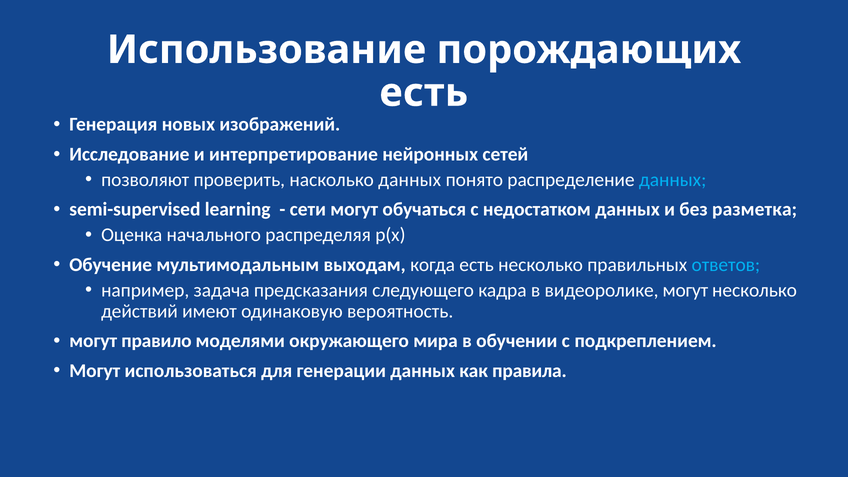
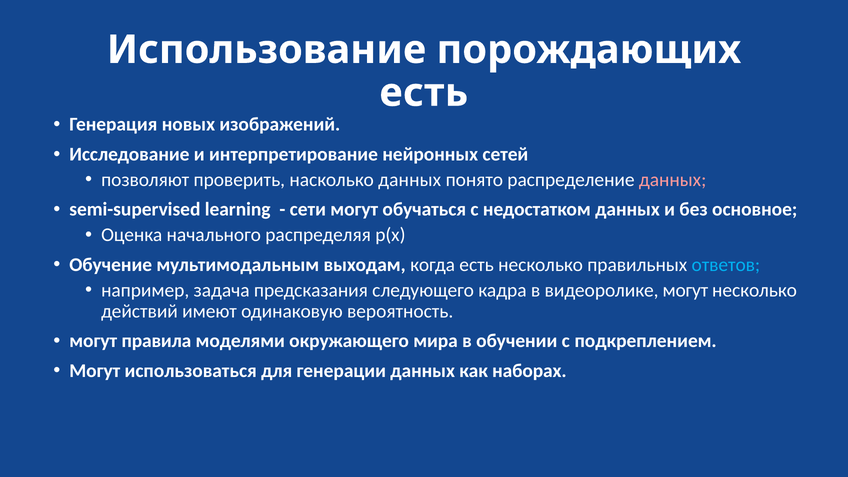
данных colour: light blue -> pink (673, 180)
разметка: разметка -> основное (755, 210)
правило: правило -> правила (156, 341)
правила: правила -> наборах (529, 371)
